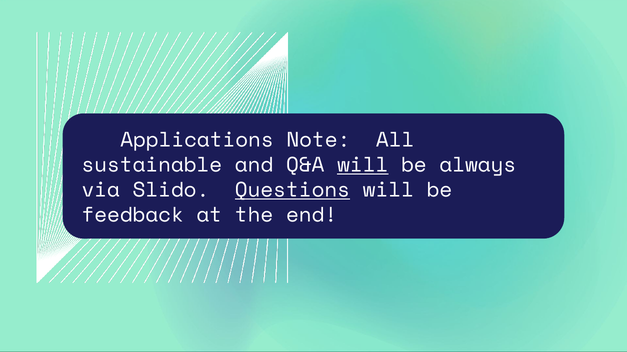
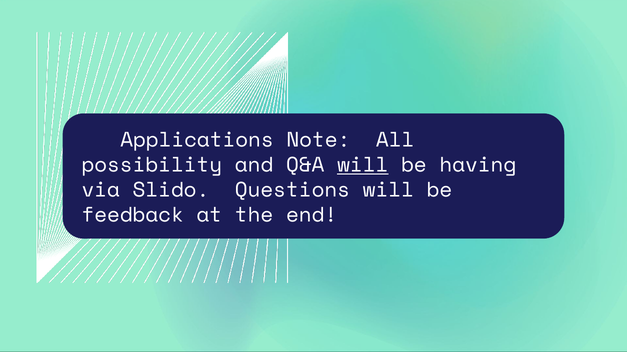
sustainable: sustainable -> possibility (152, 165)
always: always -> having (478, 165)
Questions underline: present -> none (292, 190)
